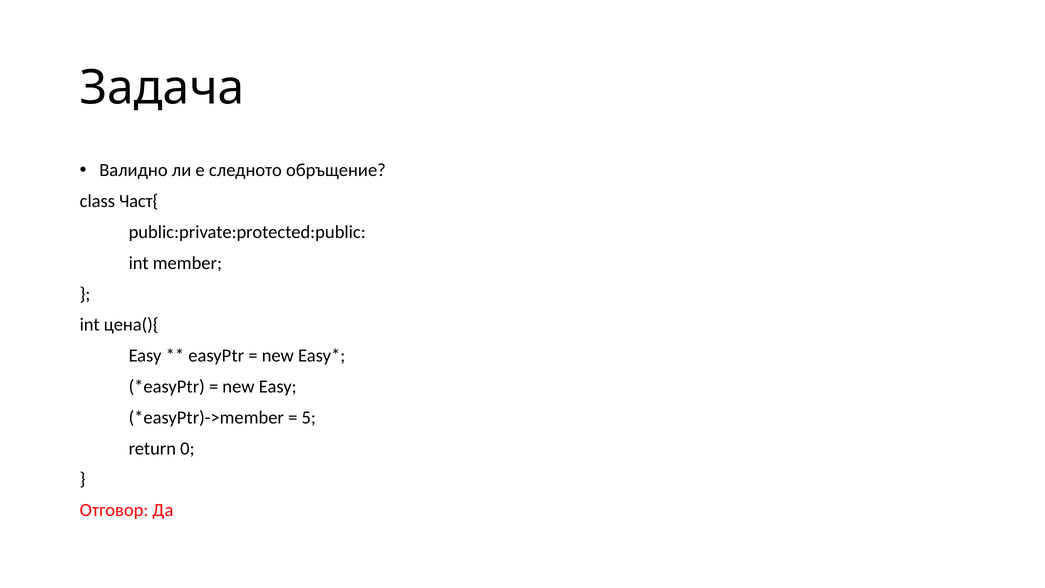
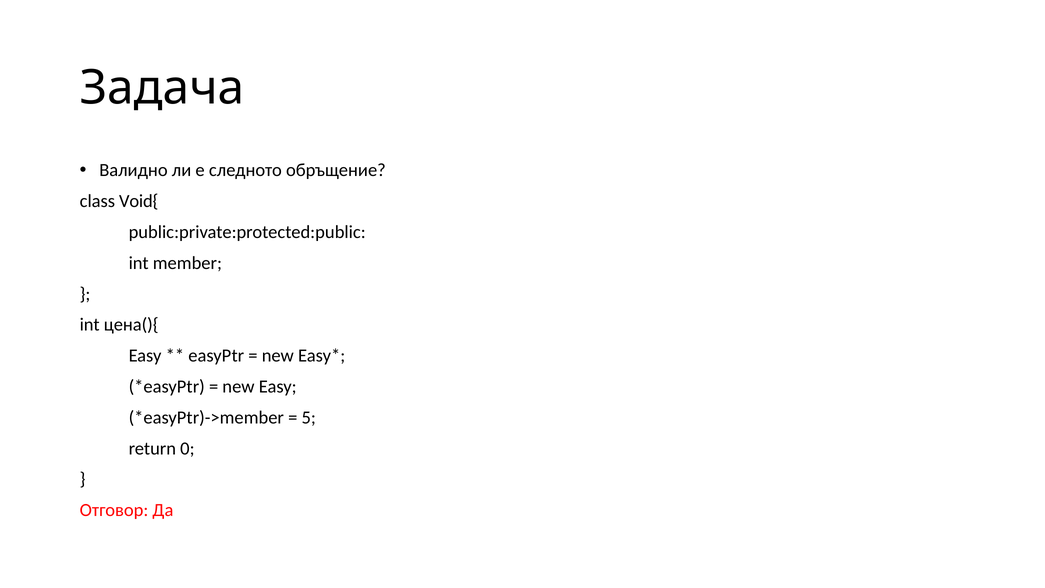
Част{: Част{ -> Void{ (139, 201)
